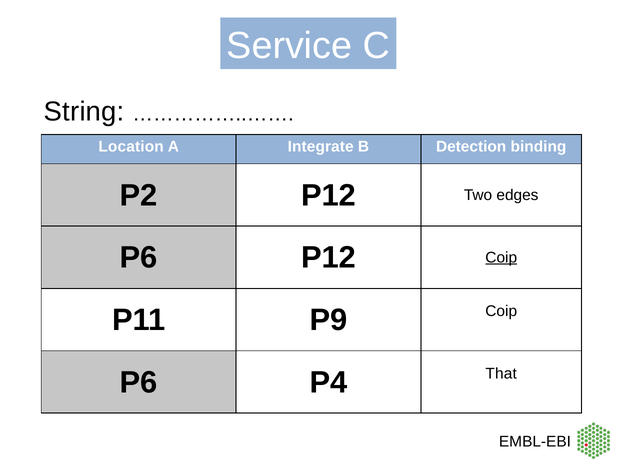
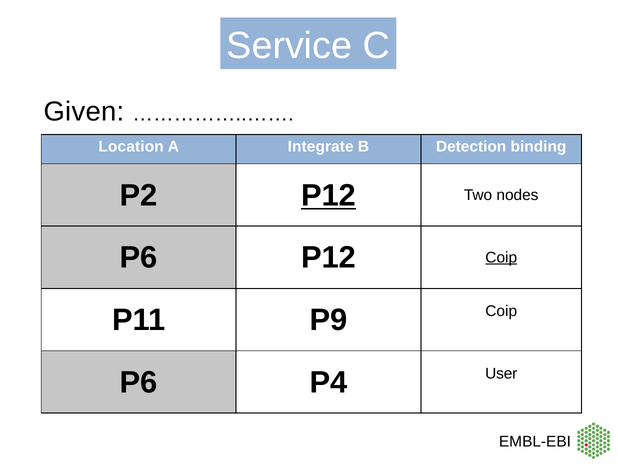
String: String -> Given (84, 111)
P12 underline: none -> present (328, 195)
edges: edges -> nodes (517, 195)
That: That -> User (501, 373)
